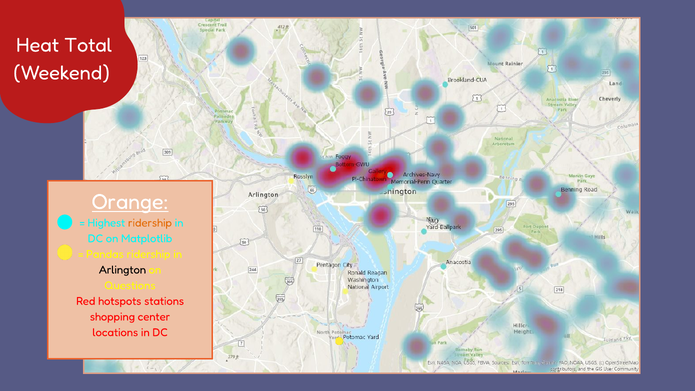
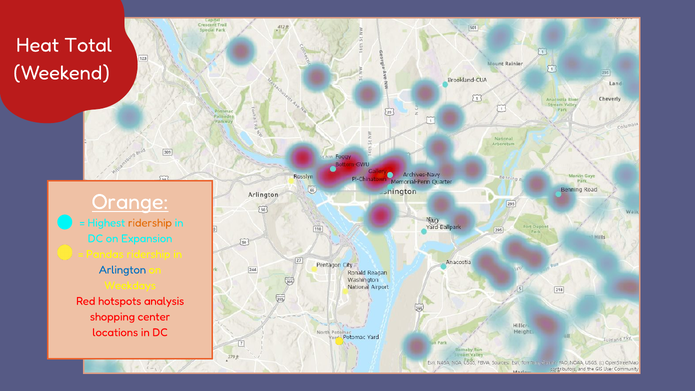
Matplotlib: Matplotlib -> Expansion (147, 238)
Arlington colour: black -> blue (122, 270)
Questions: Questions -> Weekdays (130, 285)
stations: stations -> analysis (164, 301)
